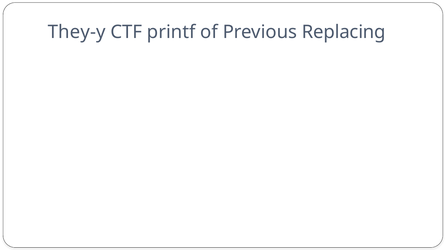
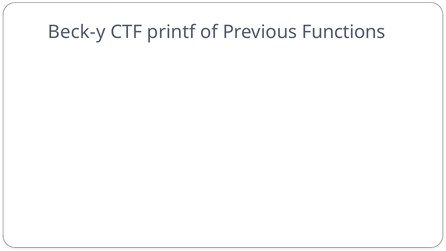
They-y: They-y -> Beck-y (77, 32)
Replacing: Replacing -> Functions (344, 32)
